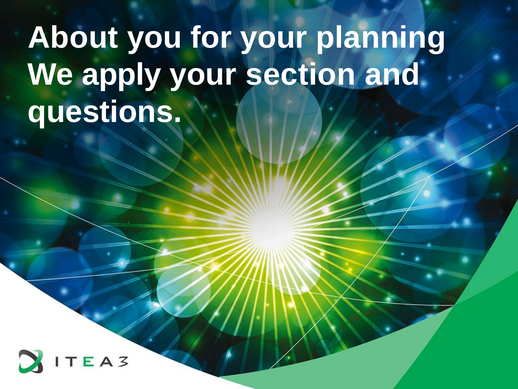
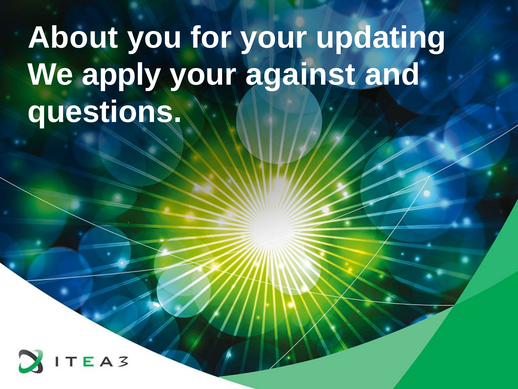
planning: planning -> updating (381, 37)
section: section -> against (301, 75)
